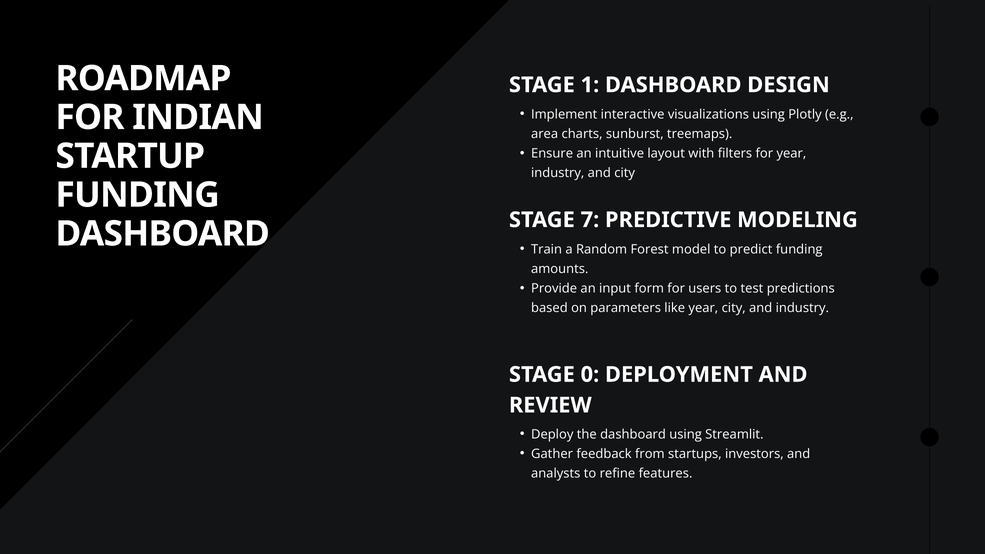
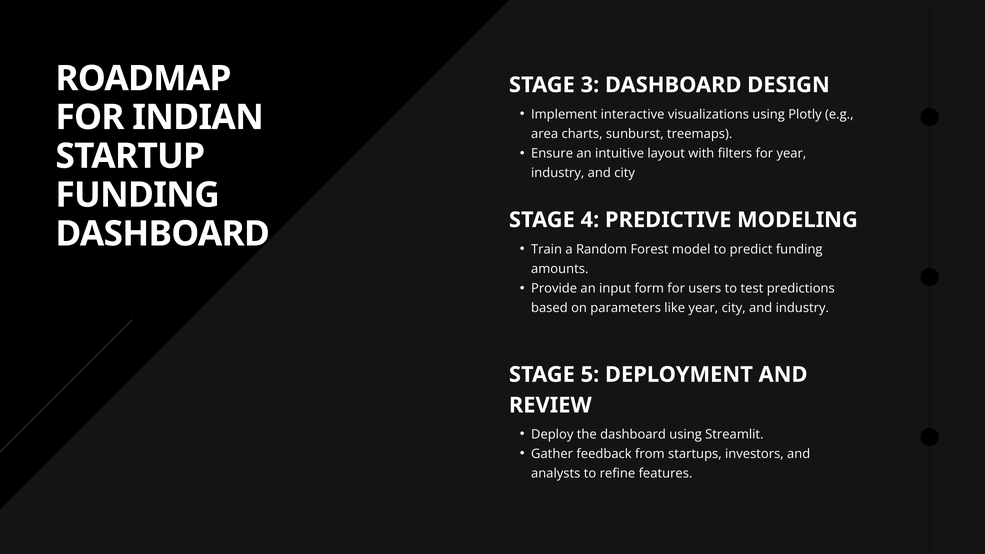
1: 1 -> 3 (590, 85)
7: 7 -> 4 (590, 220)
0: 0 -> 5 (590, 375)
